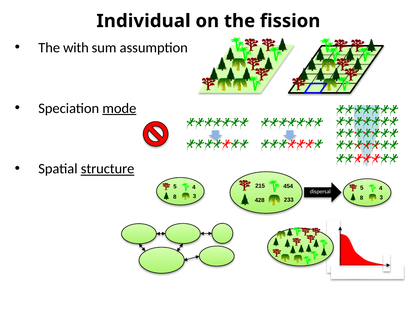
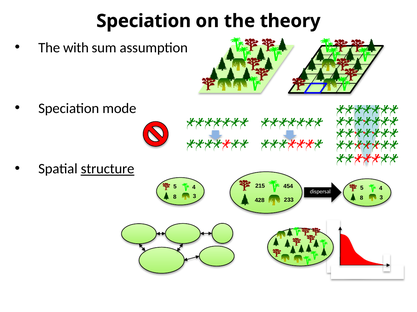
Individual: Individual -> Speciation (144, 21)
fission: fission -> theory (290, 21)
mode underline: present -> none (119, 109)
